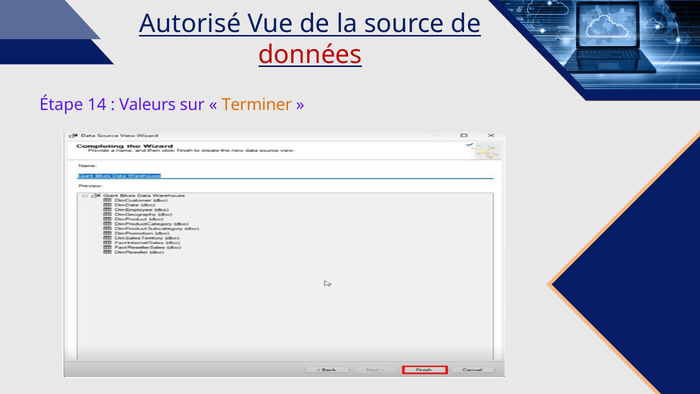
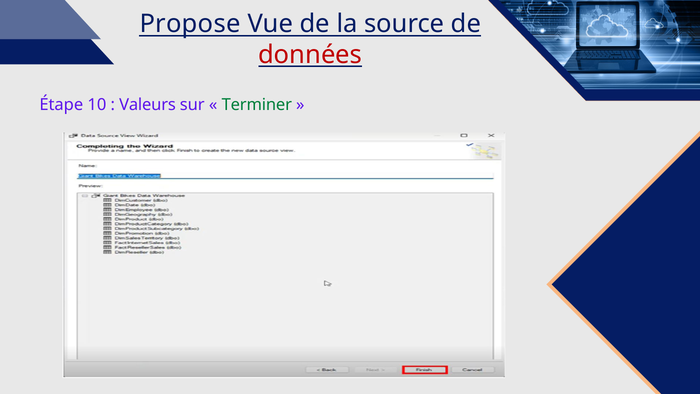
Autorisé: Autorisé -> Propose (190, 24)
14: 14 -> 10 (97, 105)
Terminer colour: orange -> green (257, 105)
